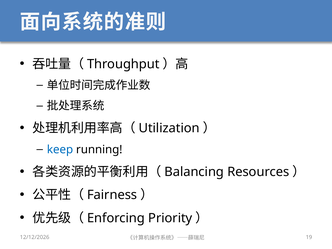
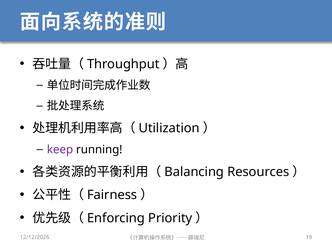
keep colour: blue -> purple (60, 150)
